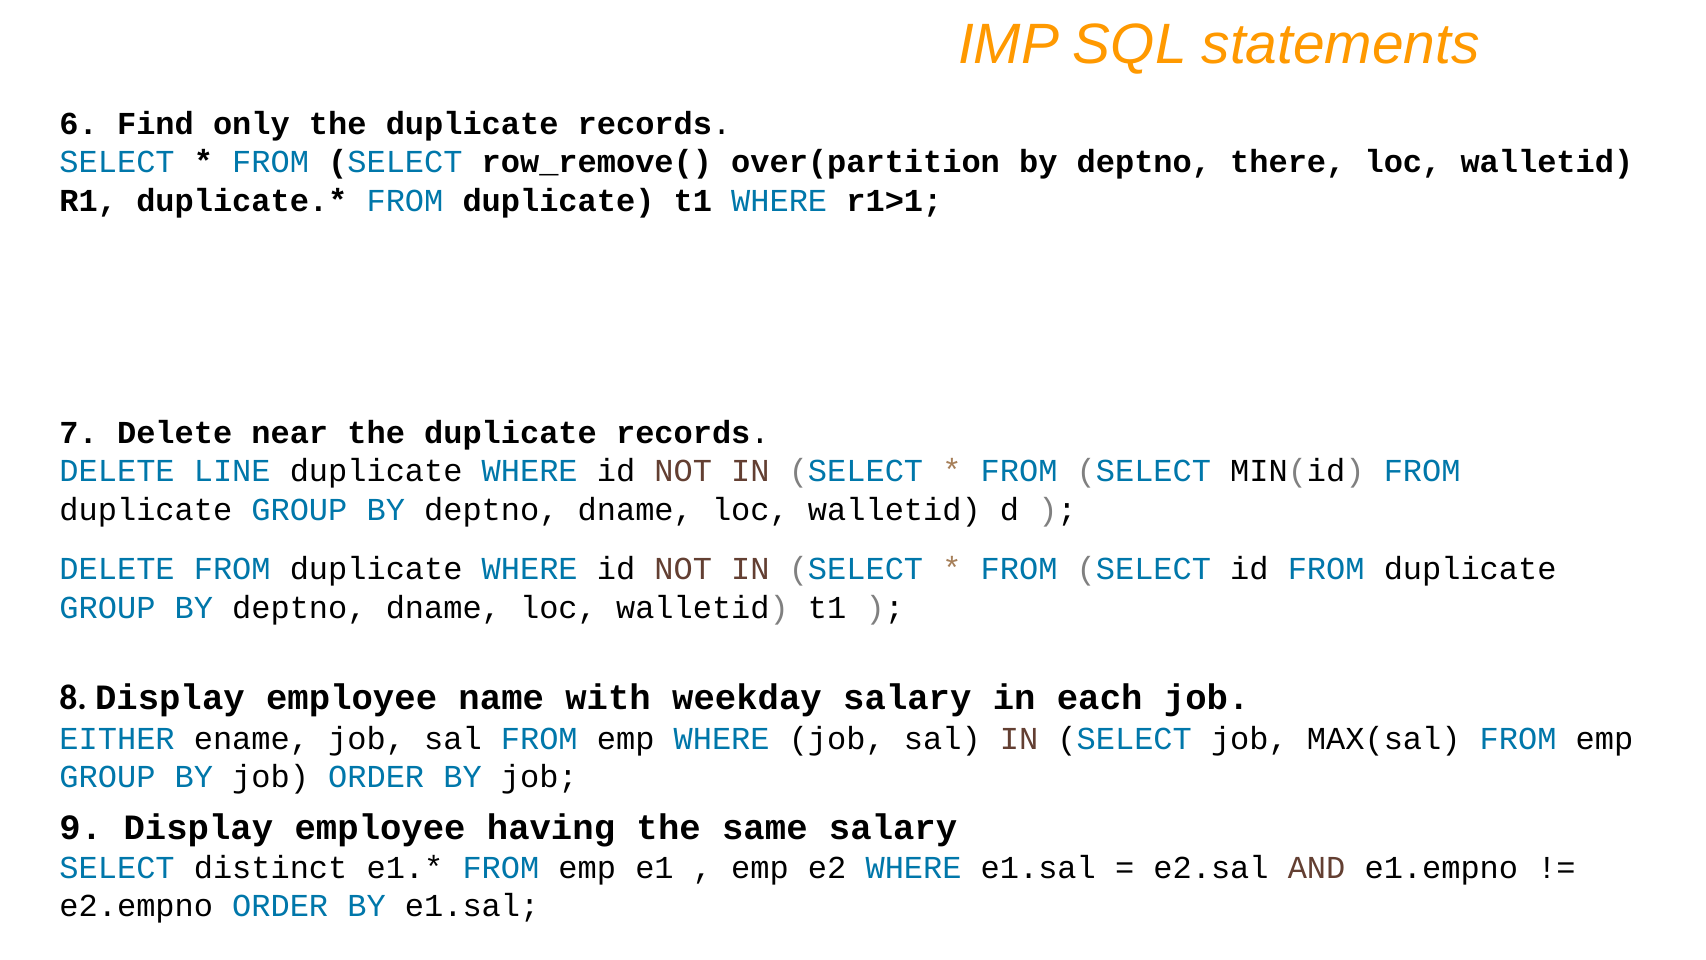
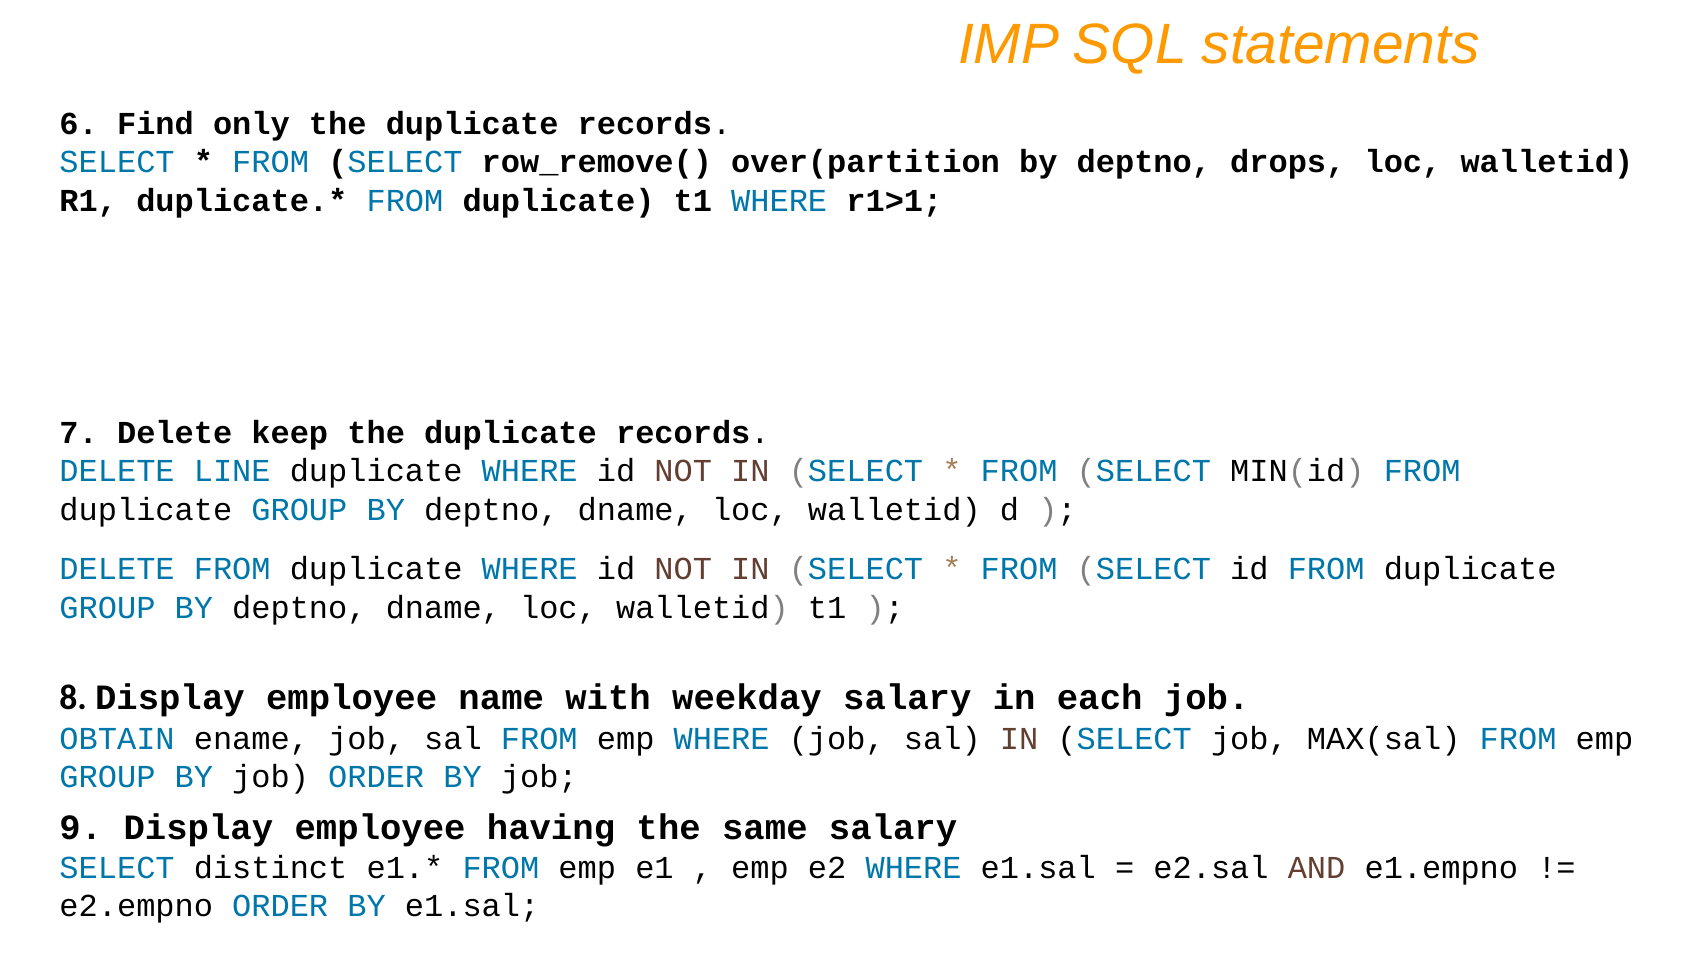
there: there -> drops (1288, 162)
near: near -> keep (290, 433)
EITHER: EITHER -> OBTAIN (117, 738)
